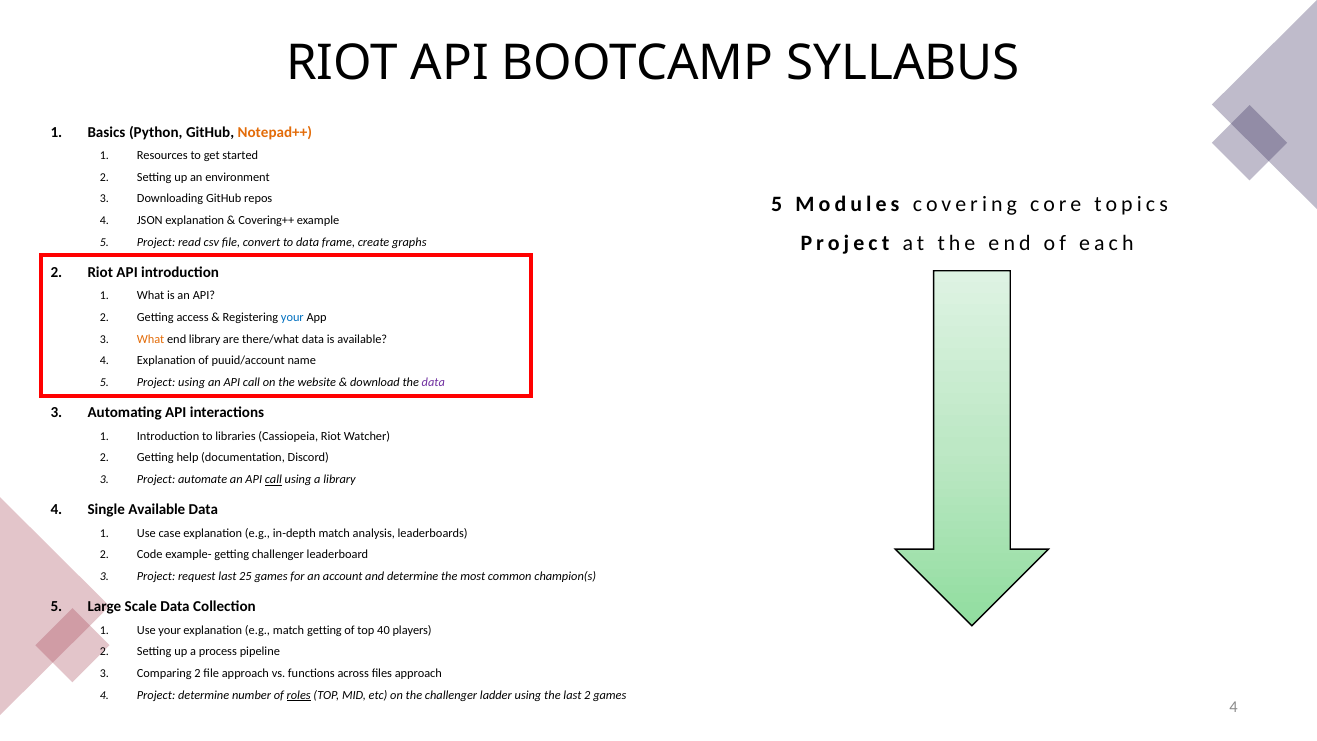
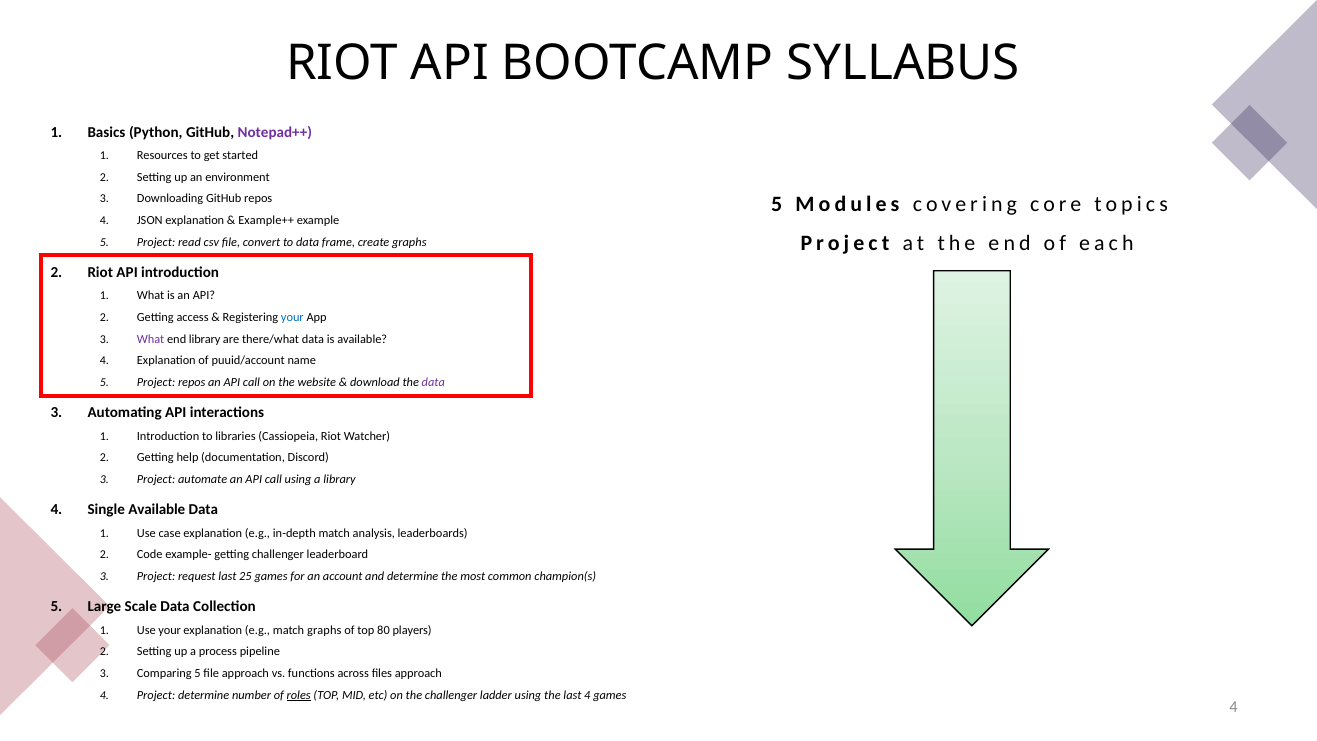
Notepad++ colour: orange -> purple (275, 132)
Covering++: Covering++ -> Example++ (266, 220)
What colour: orange -> purple (151, 339)
Project using: using -> repos (192, 382)
call underline: present -> none (273, 479)
match getting: getting -> graphs (324, 630)
40: 40 -> 80 (384, 630)
Comparing 2: 2 -> 5 (198, 673)
last 2: 2 -> 4 (587, 695)
